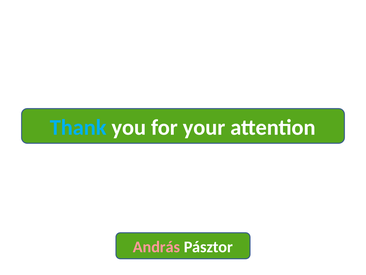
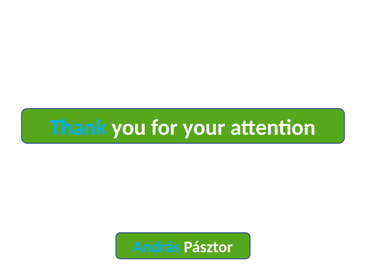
András colour: pink -> light blue (157, 246)
